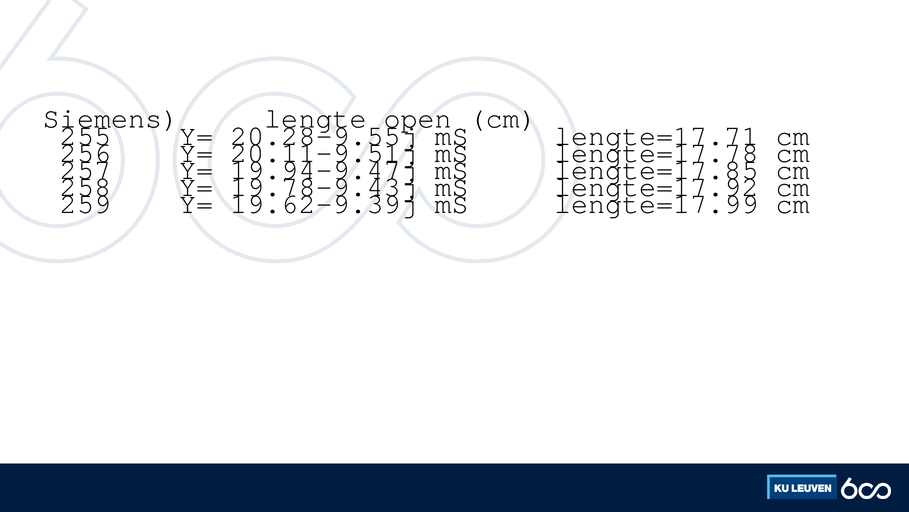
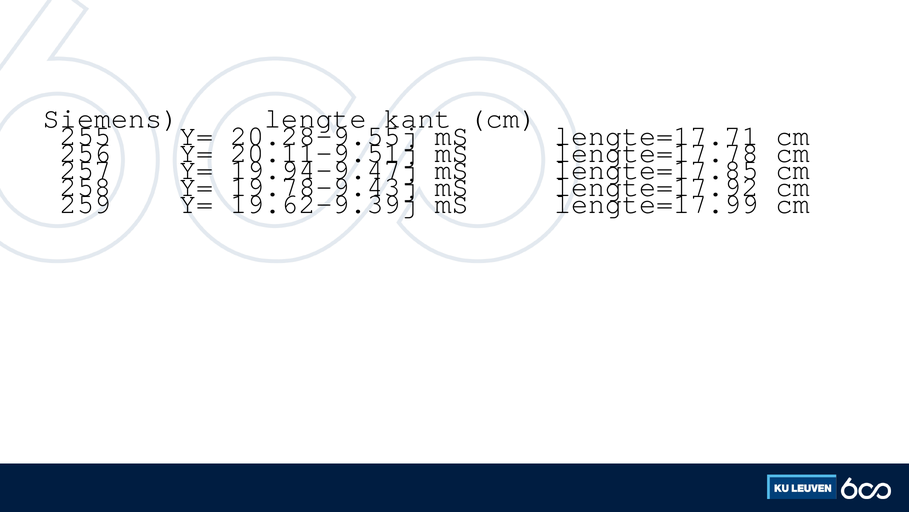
open: open -> kant (418, 118)
